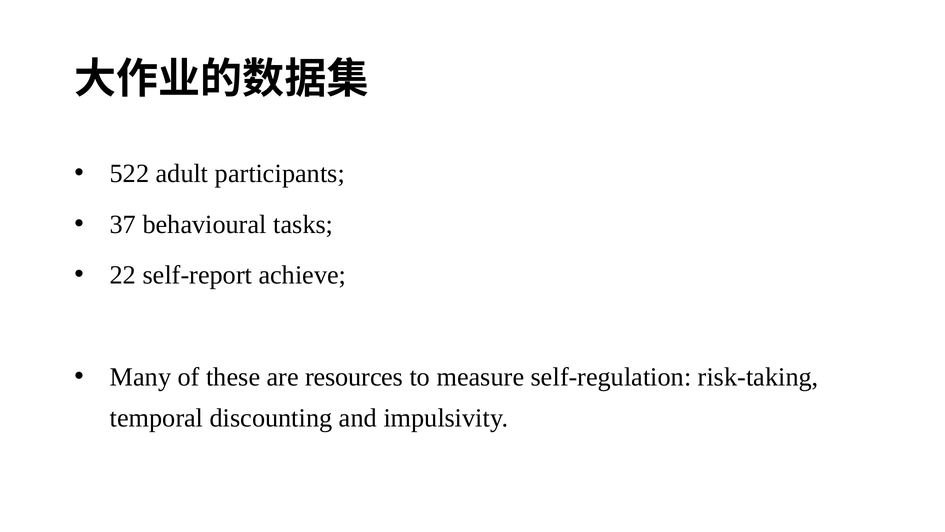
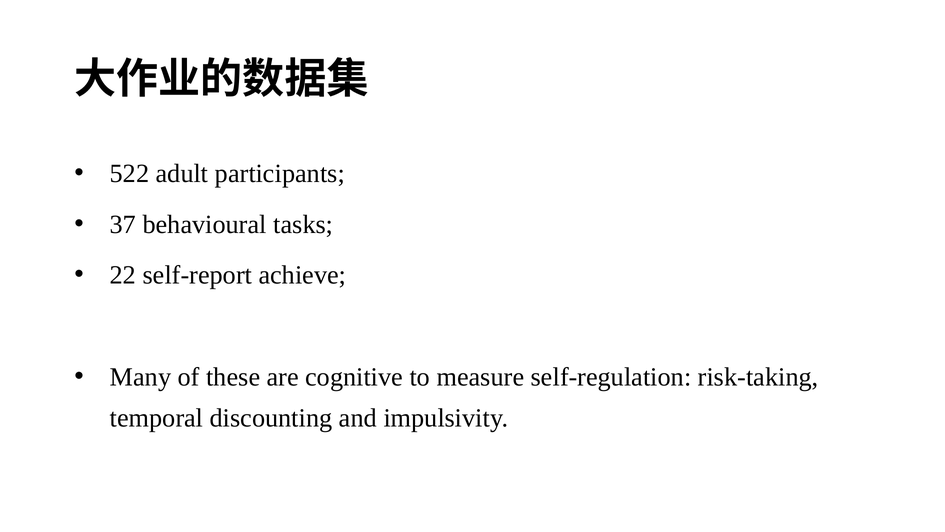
resources: resources -> cognitive (354, 377)
